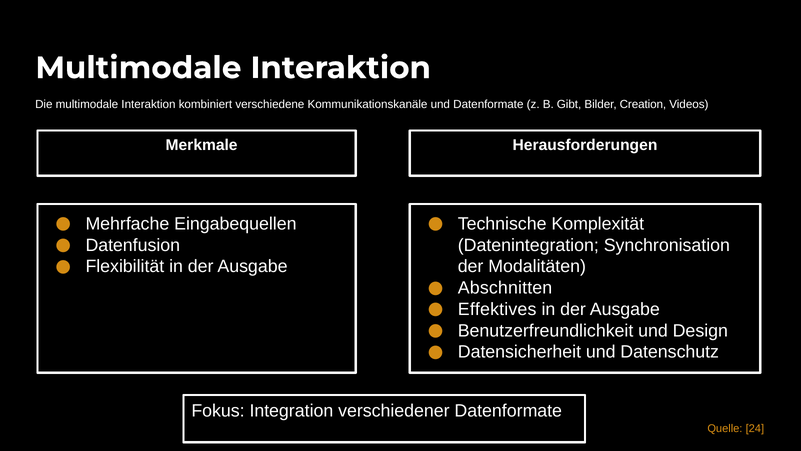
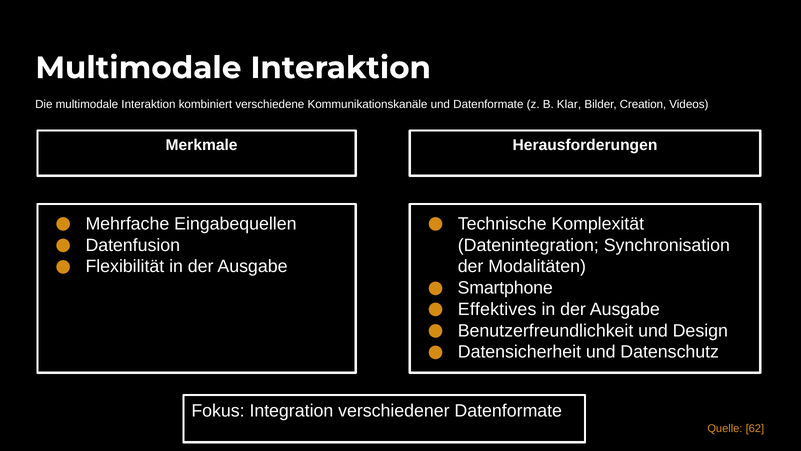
Gibt: Gibt -> Klar (569, 104)
Abschnitten: Abschnitten -> Smartphone (505, 288)
24: 24 -> 62 (755, 428)
